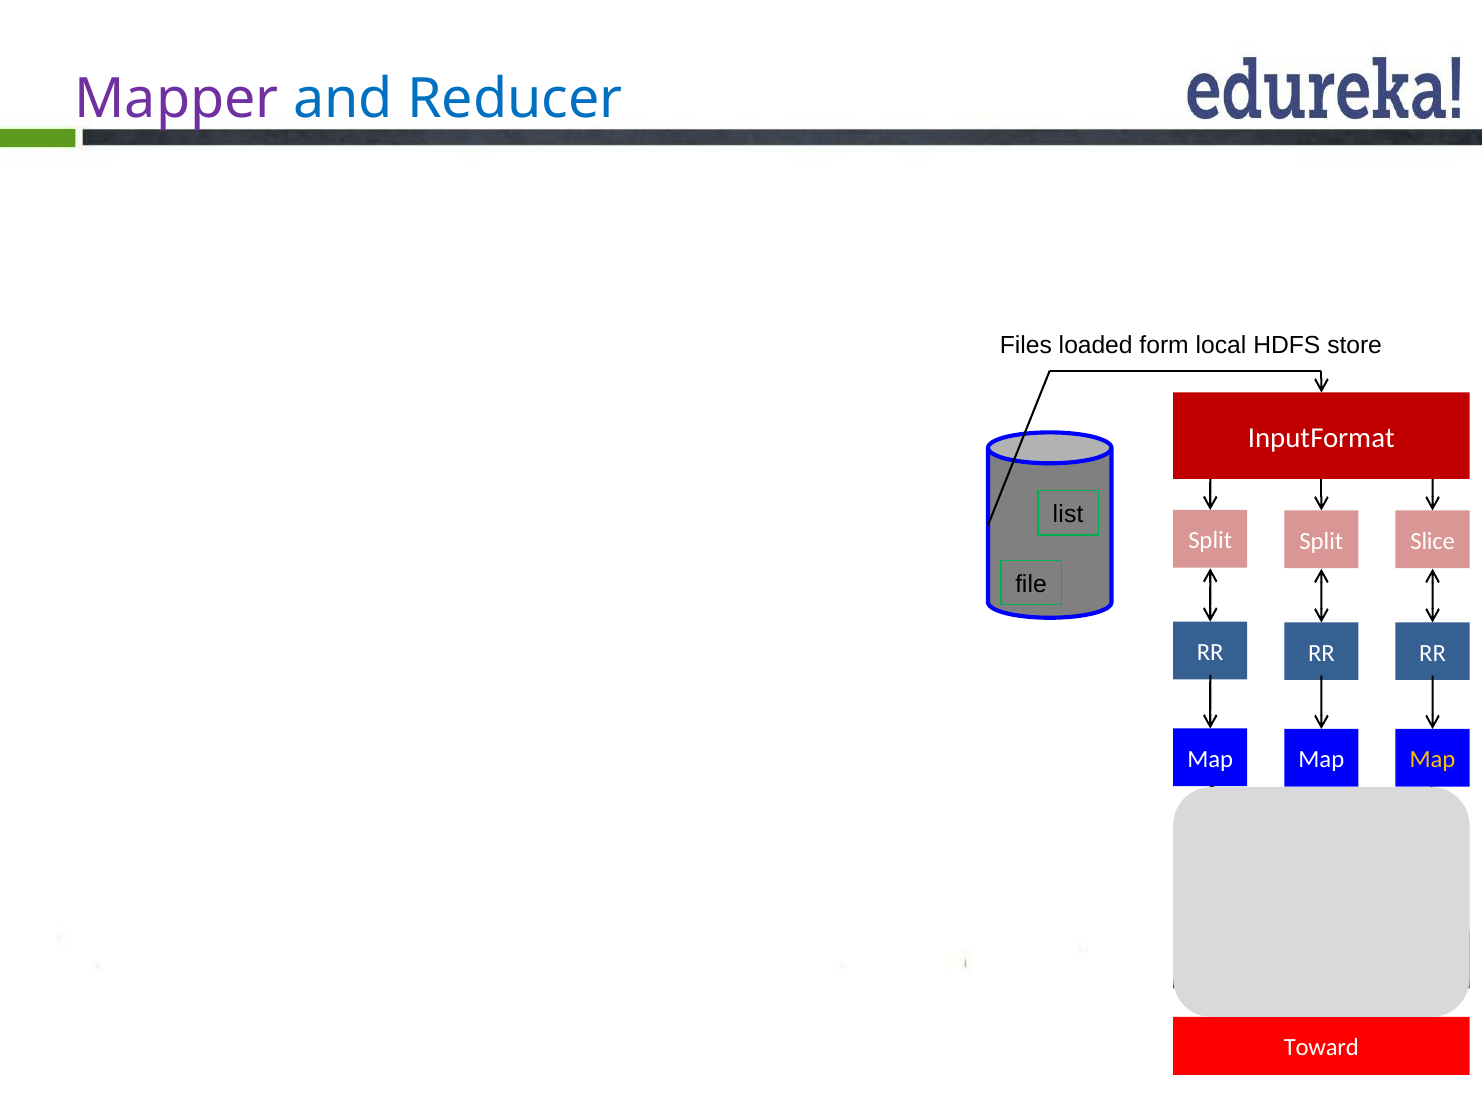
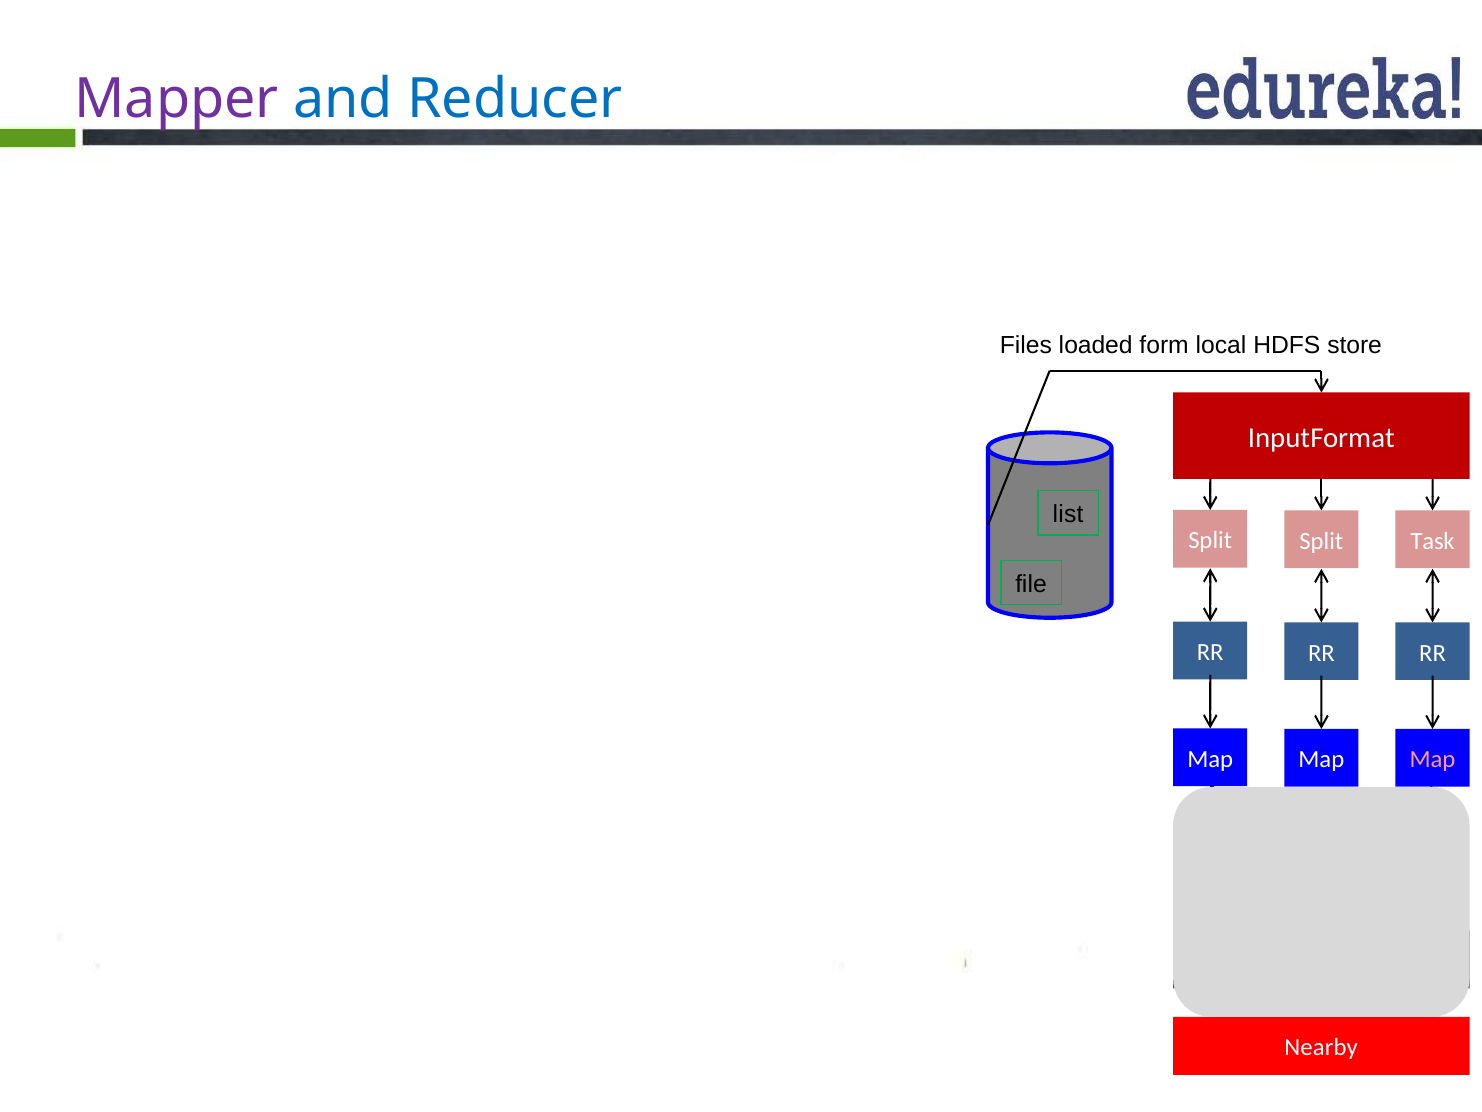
Slice: Slice -> Task (1433, 541)
Map colour: yellow -> pink (1433, 759)
Toward: Toward -> Nearby (1321, 1047)
